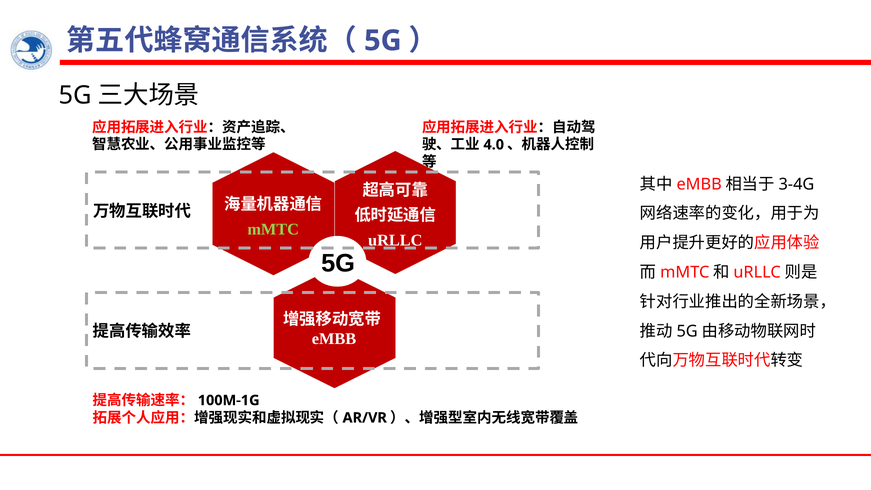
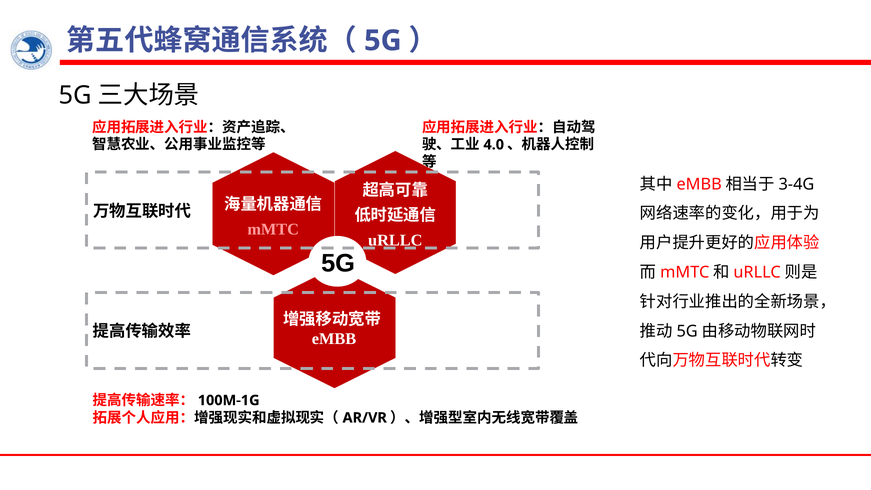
mMTC colour: light green -> pink (273, 229)
